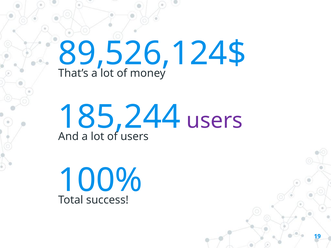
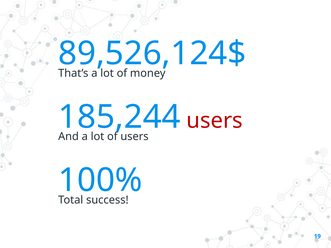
users colour: purple -> red (215, 121)
